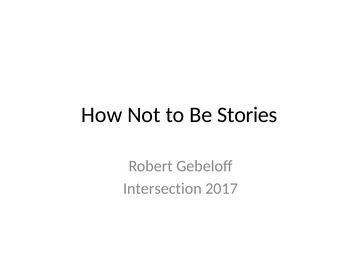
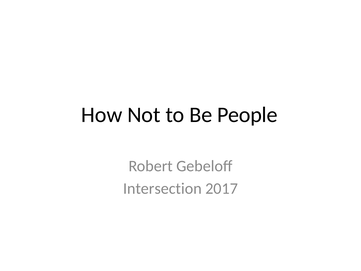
Stories: Stories -> People (247, 115)
